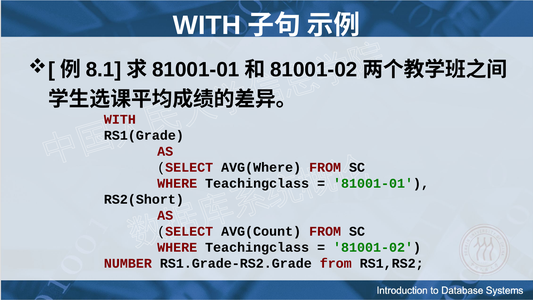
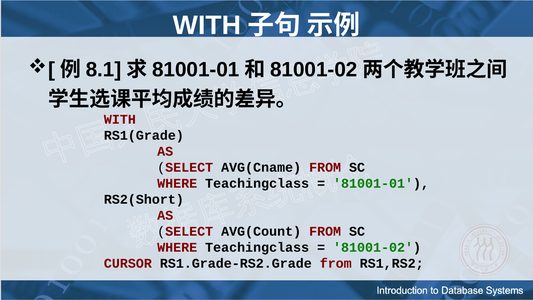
AVG(Where: AVG(Where -> AVG(Cname (261, 167)
NUMBER: NUMBER -> CURSOR (128, 263)
